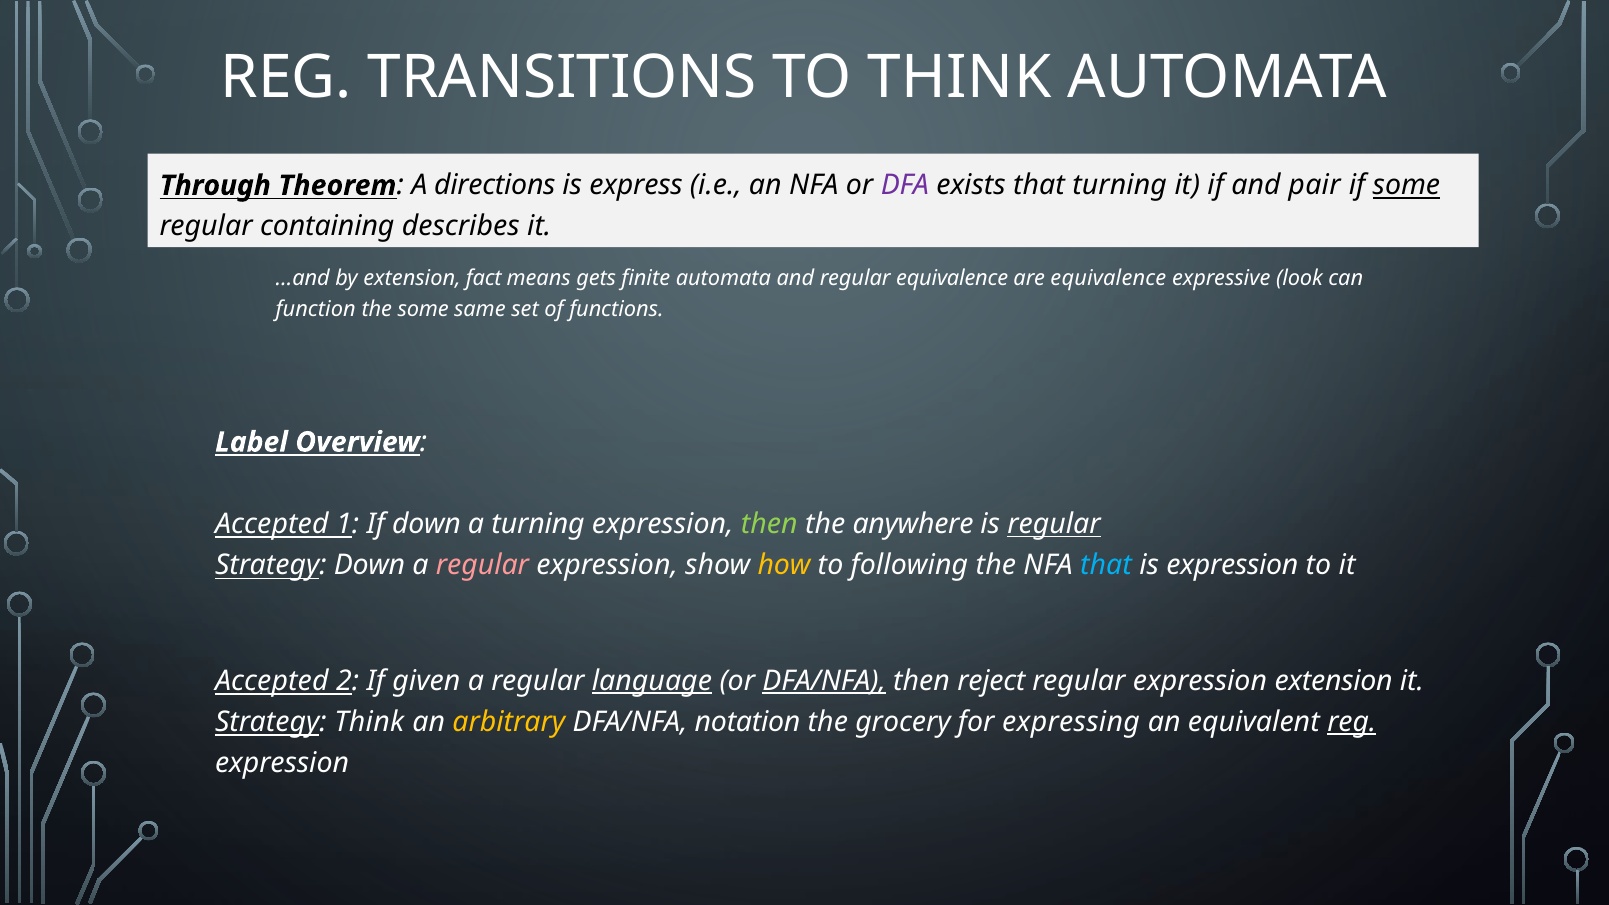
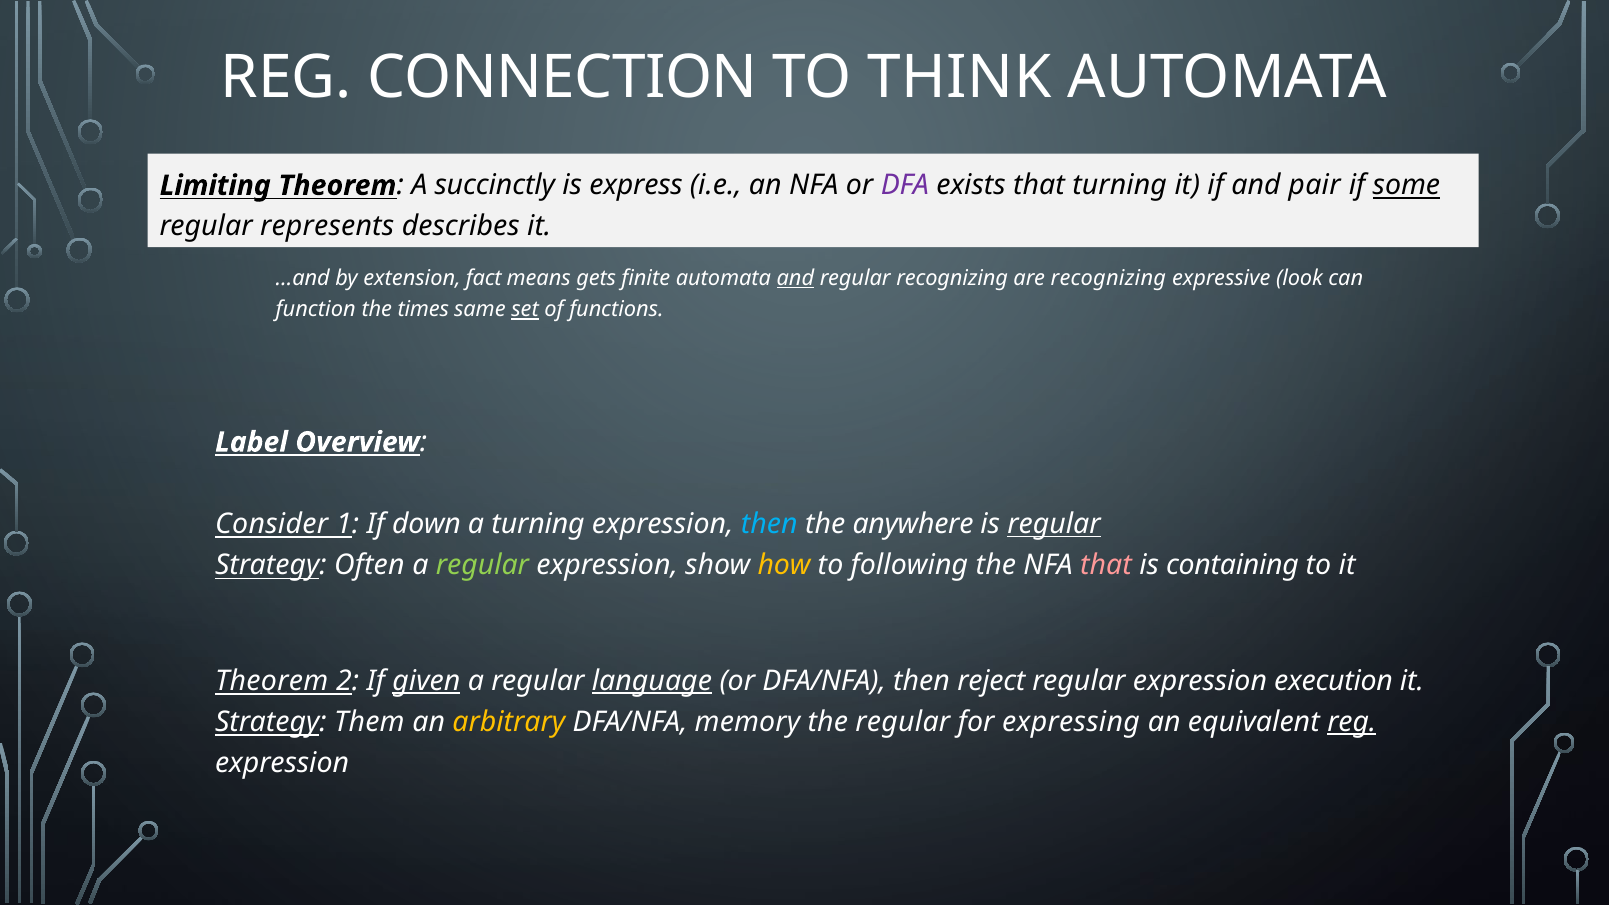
TRANSITIONS: TRANSITIONS -> CONNECTION (562, 77)
Through: Through -> Limiting (215, 186)
directions: directions -> succinctly (495, 186)
containing: containing -> represents (327, 227)
and underline: none -> present (795, 278)
regular equivalence: equivalence -> recognizing (952, 278)
are equivalence: equivalence -> recognizing (1108, 278)
the some: some -> times (423, 310)
set underline: none -> present (525, 310)
Accepted: Accepted -> Consider (272, 524)
then colour: light green -> light blue (769, 524)
Strategy Down: Down -> Often (369, 565)
regular colour: pink -> light green (482, 565)
that colour: light blue -> pink (1106, 565)
is expression: expression -> containing (1232, 565)
Accepted: Accepted -> Theorem (272, 681)
given underline: none -> present (426, 681)
DFA/NFA underline: present -> none (824, 681)
expression extension: extension -> execution (1334, 681)
Strategy Think: Think -> Them (369, 722)
notation: notation -> memory (747, 722)
the grocery: grocery -> regular (903, 722)
